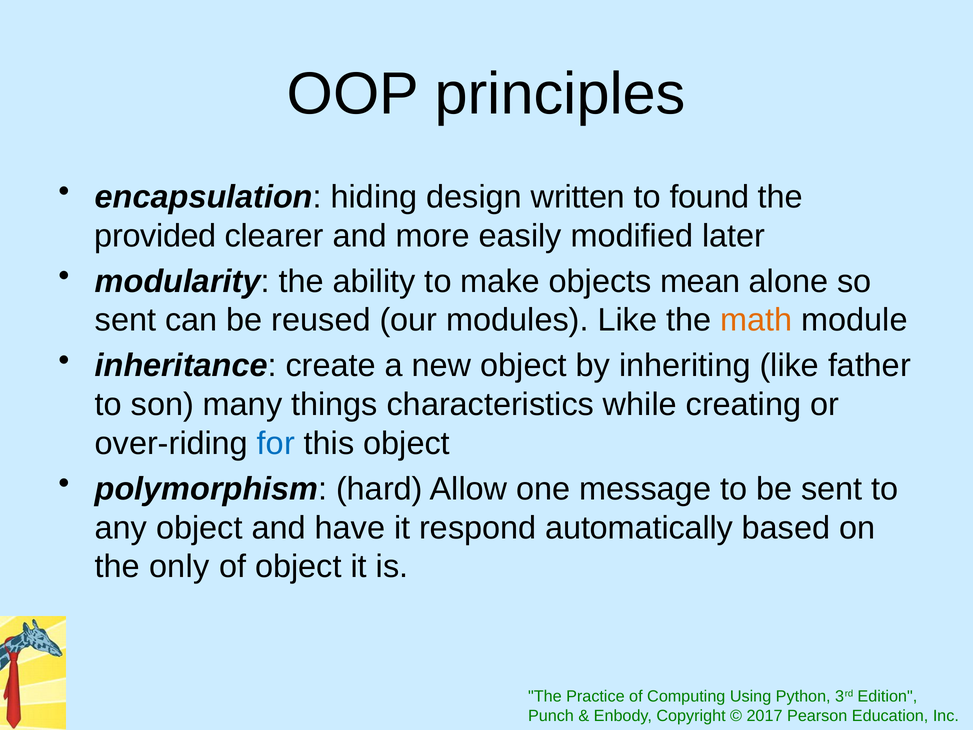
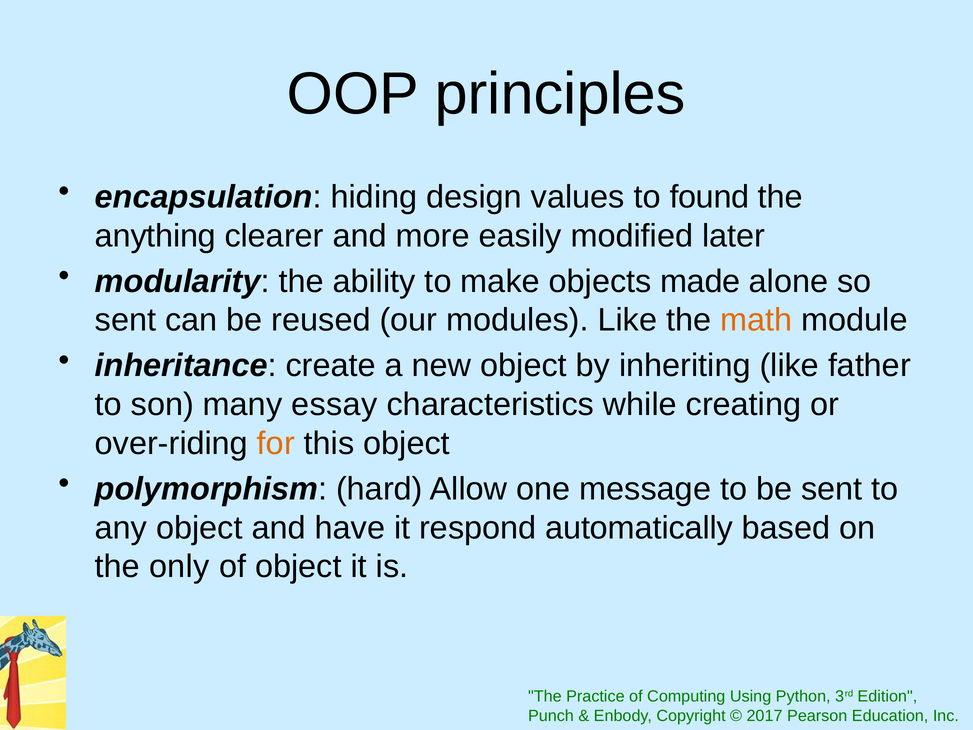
written: written -> values (578, 197)
provided: provided -> anything (155, 236)
mean: mean -> made (700, 281)
things: things -> essay (334, 404)
for colour: blue -> orange (276, 443)
